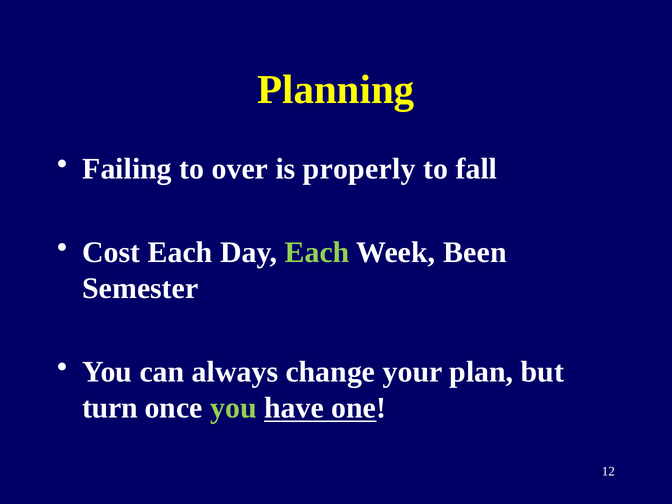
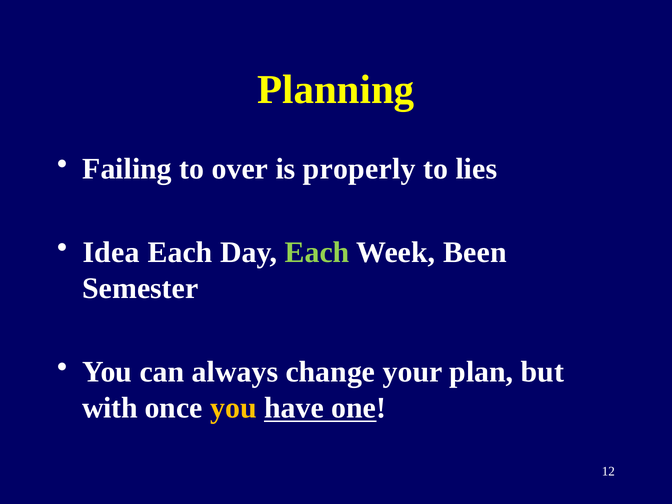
fall: fall -> lies (476, 169)
Cost: Cost -> Idea (111, 253)
turn: turn -> with (110, 408)
you colour: light green -> yellow (233, 408)
